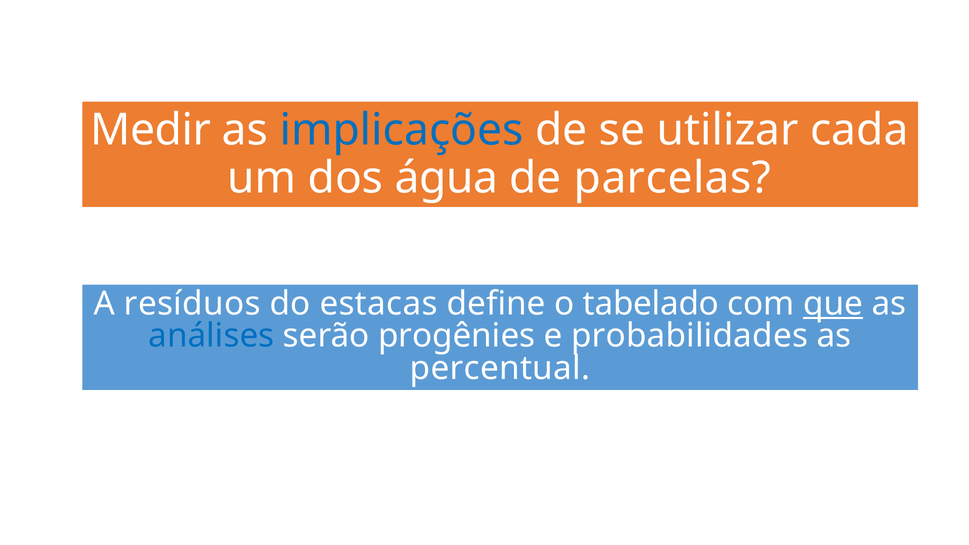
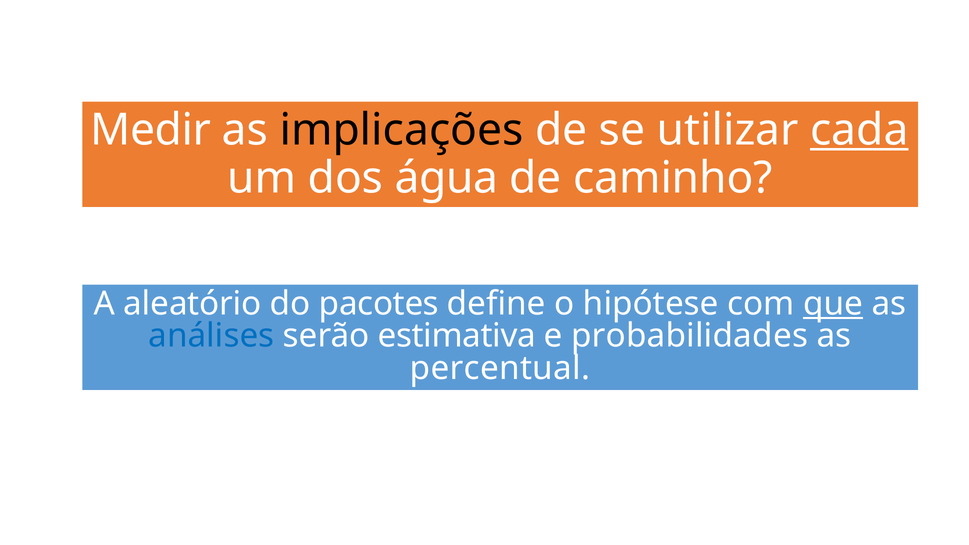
implicações colour: blue -> black (402, 130)
cada underline: none -> present (859, 130)
parcelas: parcelas -> caminho (673, 178)
resíduos: resíduos -> aleatório (192, 304)
estacas: estacas -> pacotes (379, 304)
tabelado: tabelado -> hipótese (651, 304)
progênies: progênies -> estimativa (457, 336)
